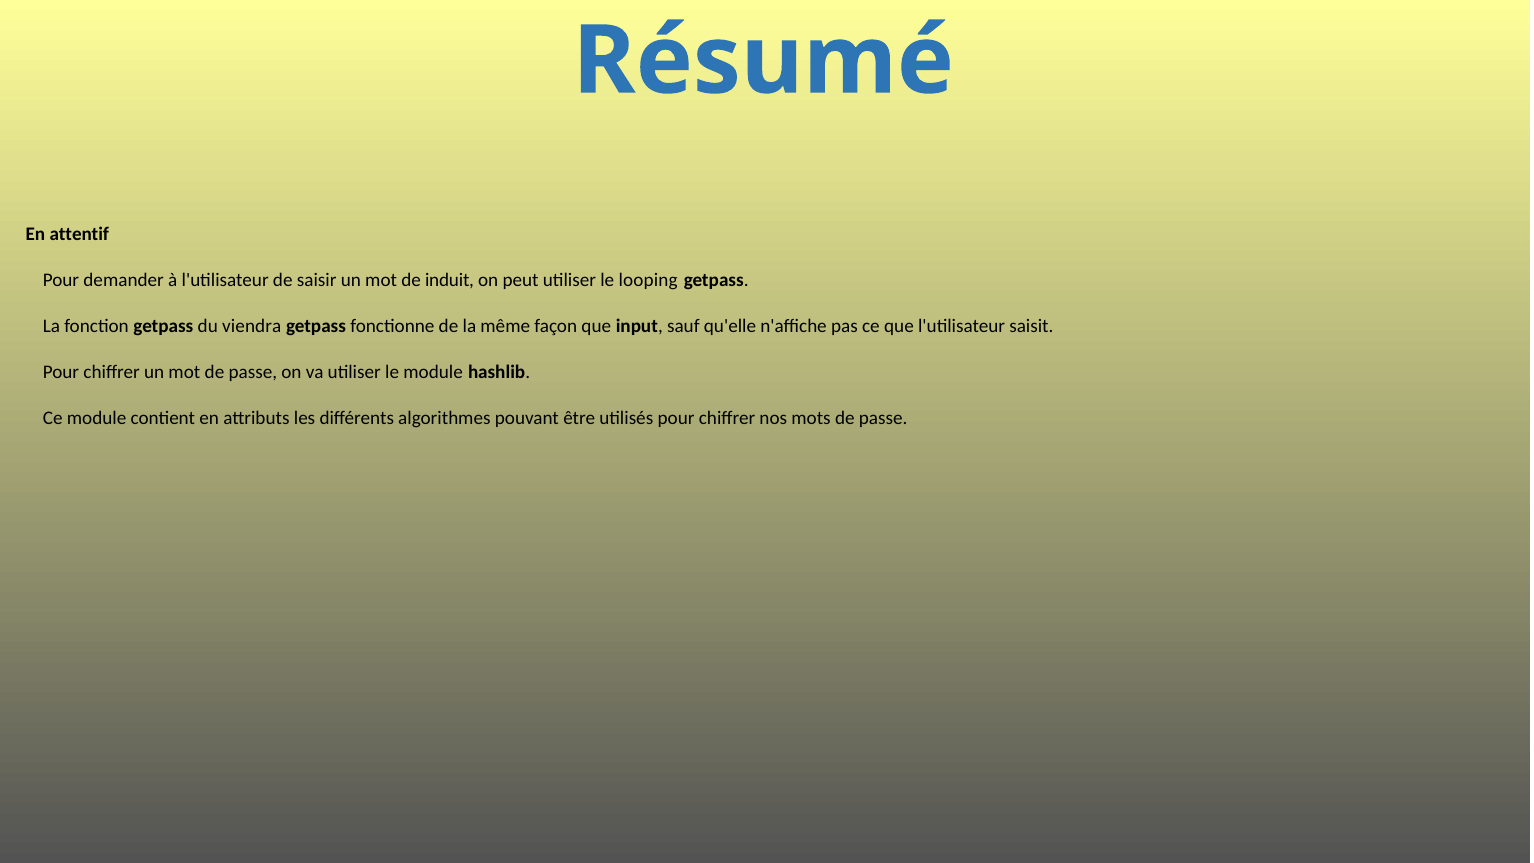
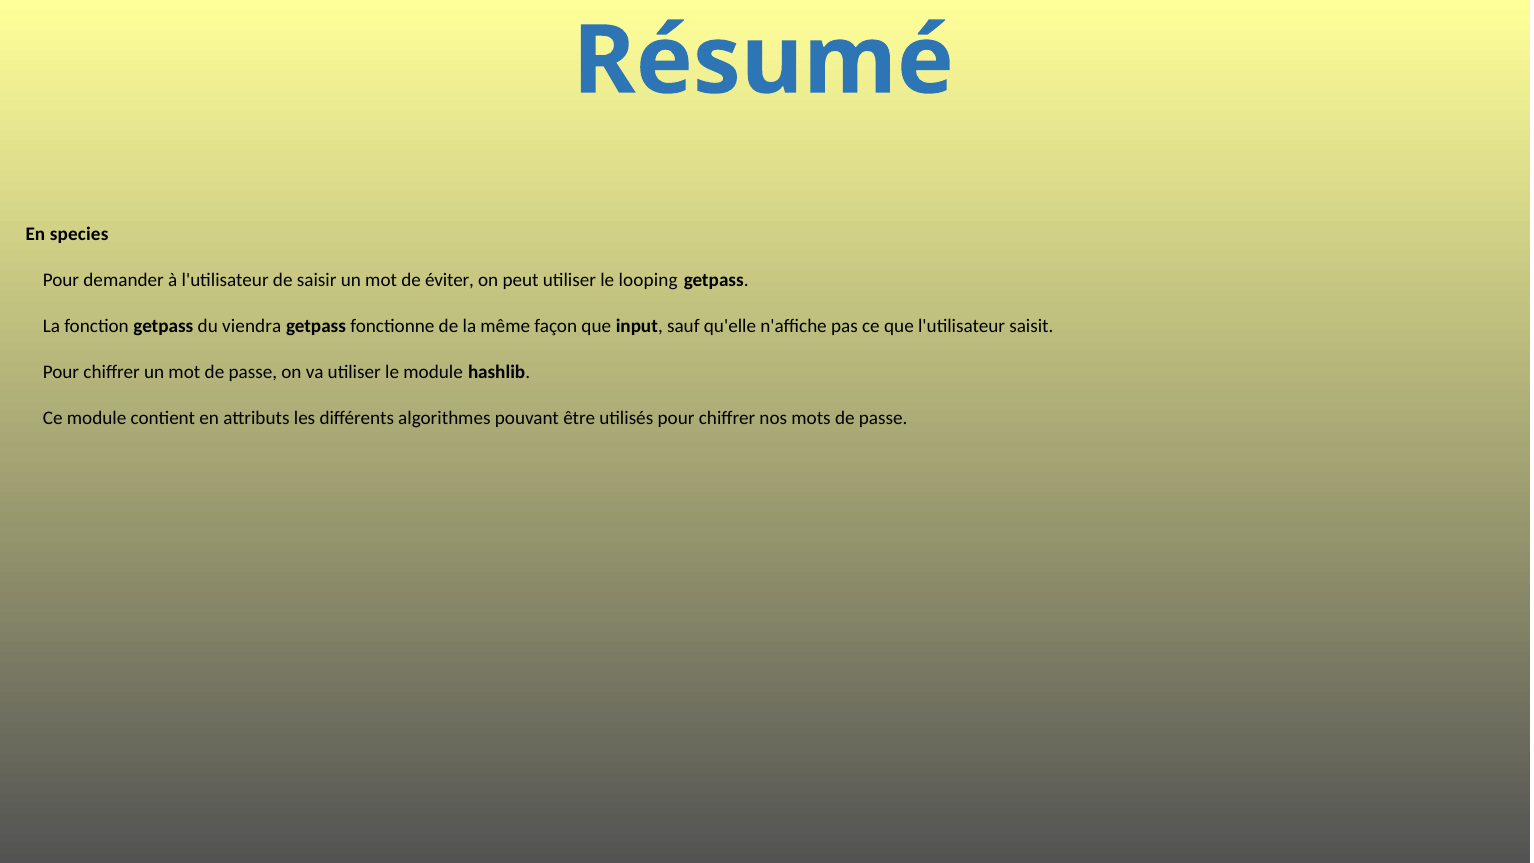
attentif: attentif -> species (79, 234)
induit: induit -> éviter (450, 280)
